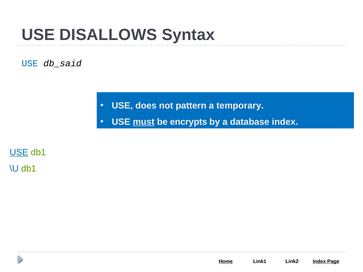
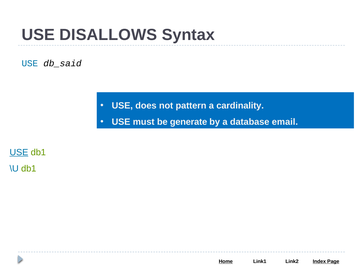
temporary: temporary -> cardinality (240, 106)
must underline: present -> none (144, 122)
encrypts: encrypts -> generate (189, 122)
database index: index -> email (285, 122)
